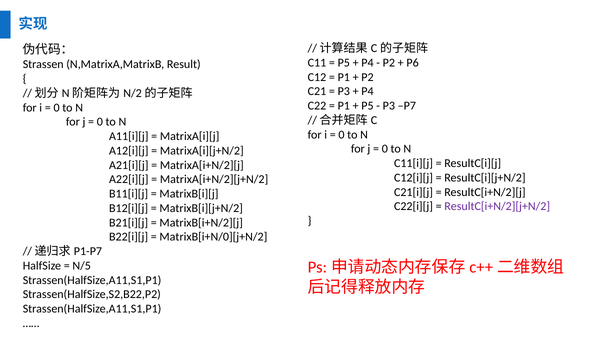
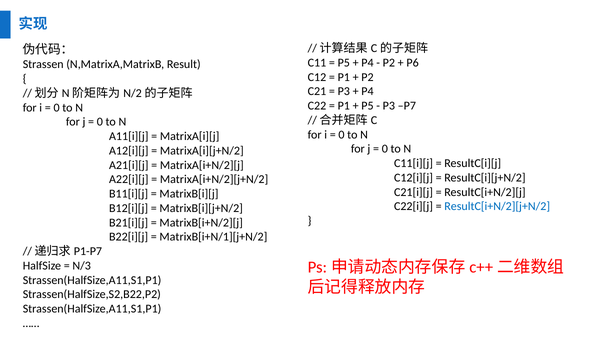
ResultC[i+N/2][j+N/2 colour: purple -> blue (497, 207)
MatrixB[i+N/0][j+N/2: MatrixB[i+N/0][j+N/2 -> MatrixB[i+N/1][j+N/2 (213, 237)
N/5: N/5 -> N/3 (82, 266)
